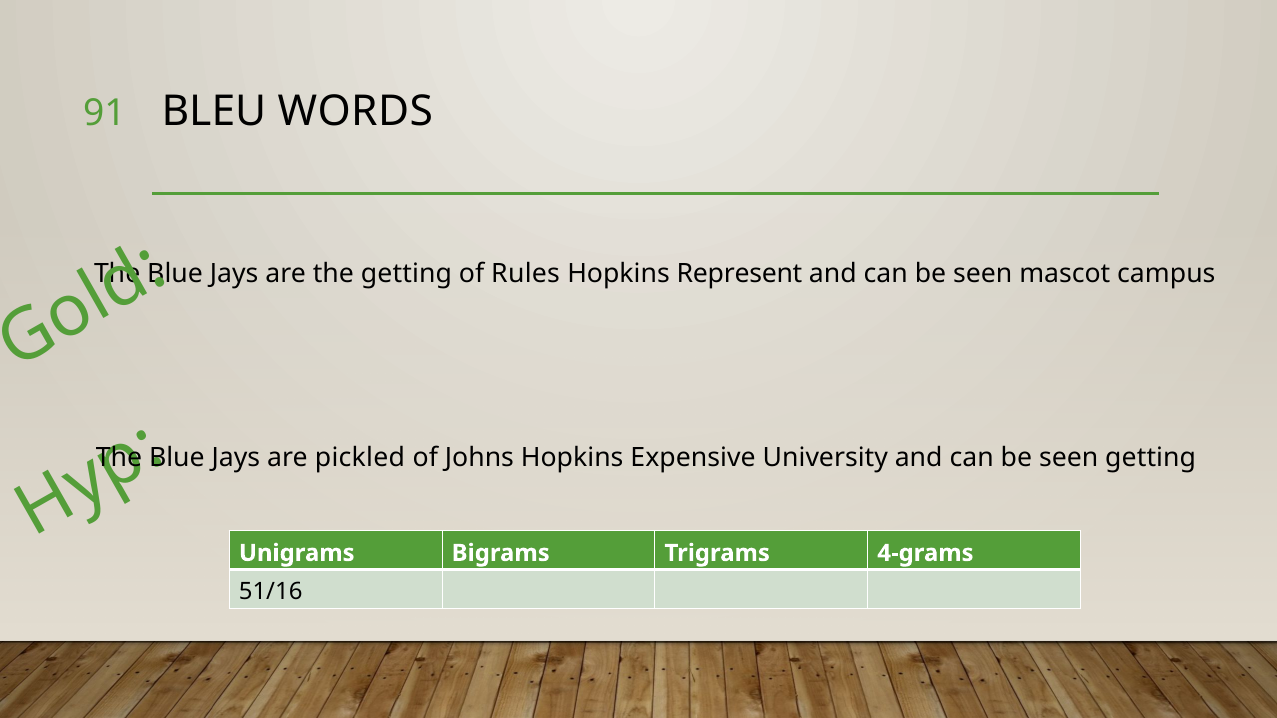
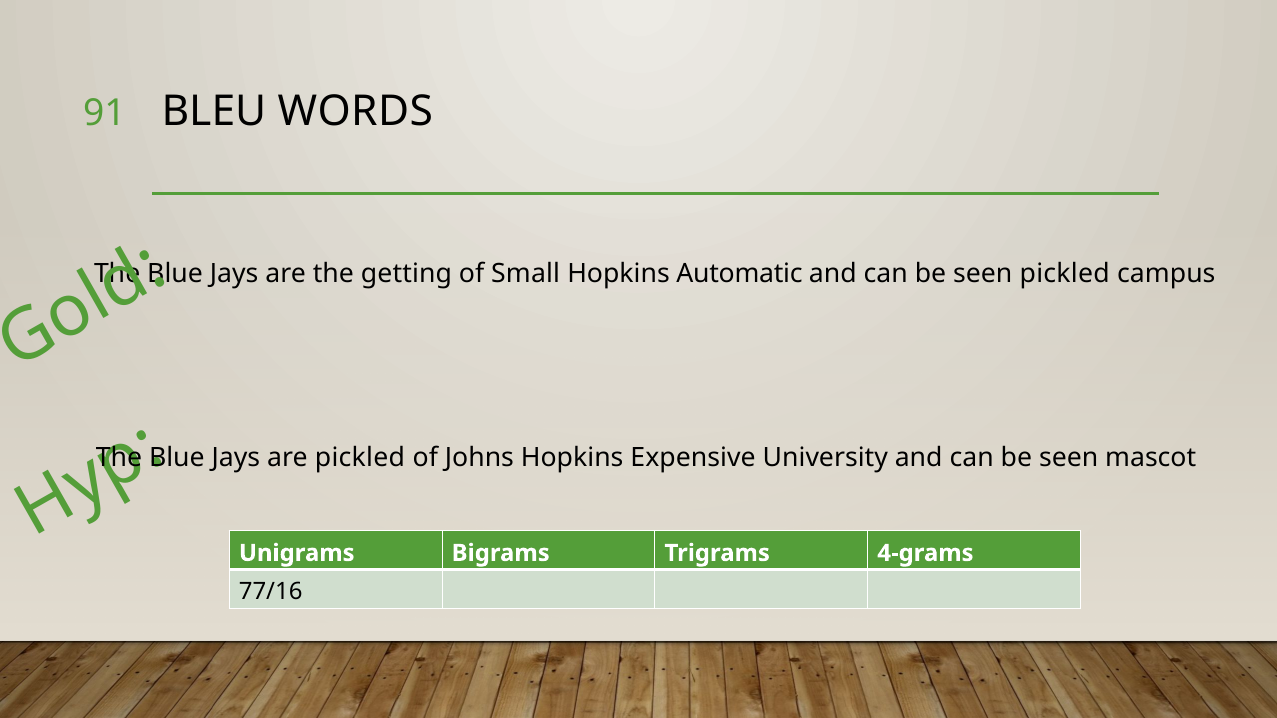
Rules: Rules -> Small (526, 274)
Represent: Represent -> Automatic (739, 274)
seen mascot: mascot -> pickled (1065, 274)
seen getting: getting -> mascot (1151, 458)
51/16: 51/16 -> 77/16 (271, 592)
